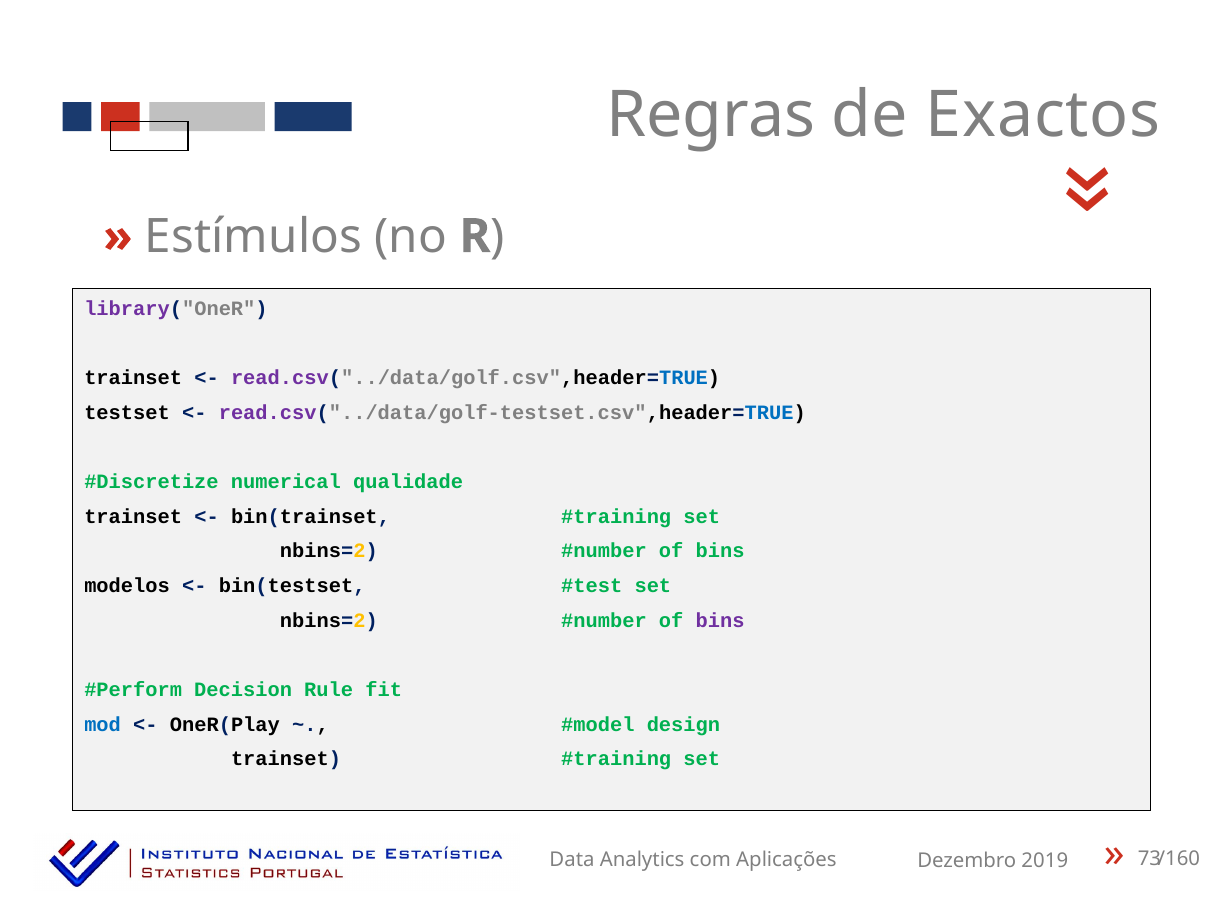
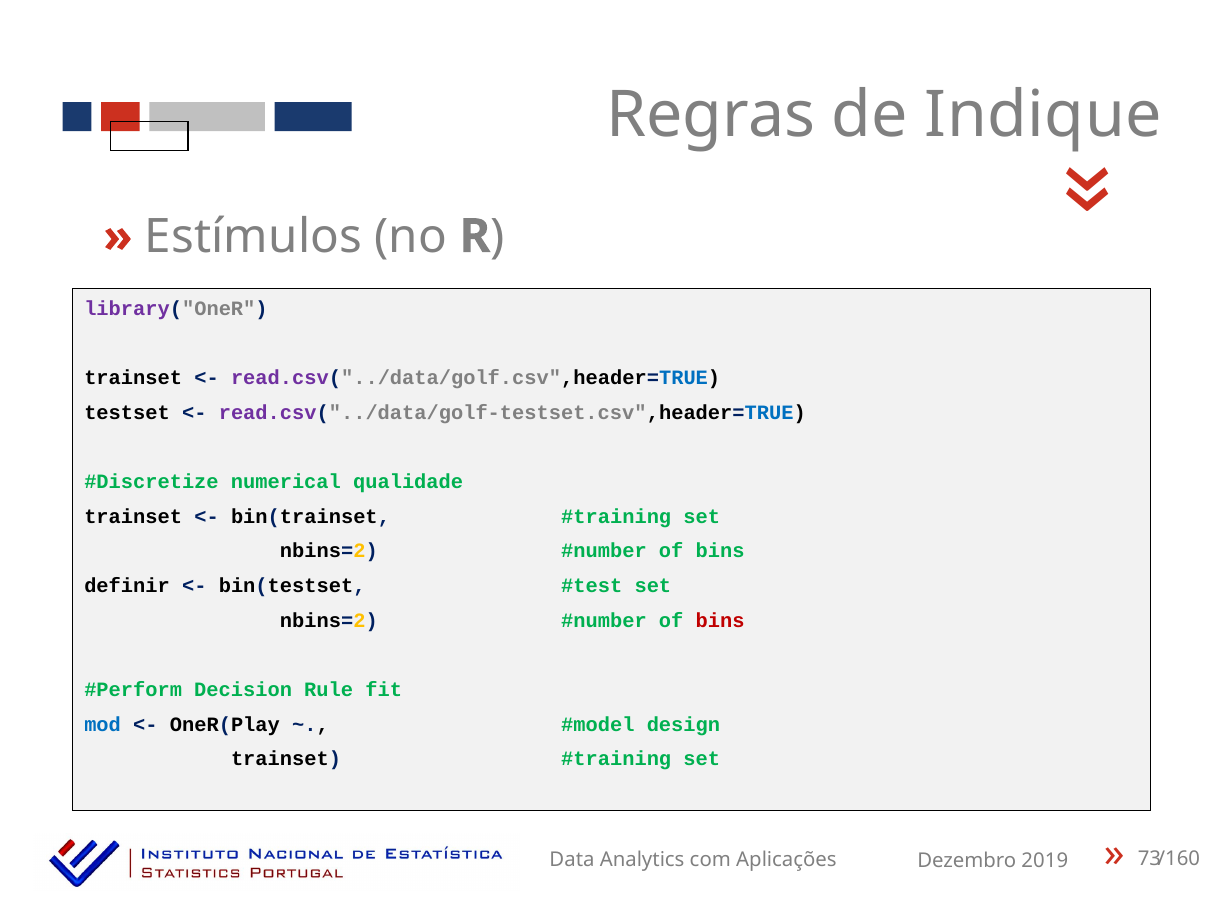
Exactos: Exactos -> Indique (1043, 116)
modelos: modelos -> definir (127, 586)
bins colour: purple -> red (720, 621)
